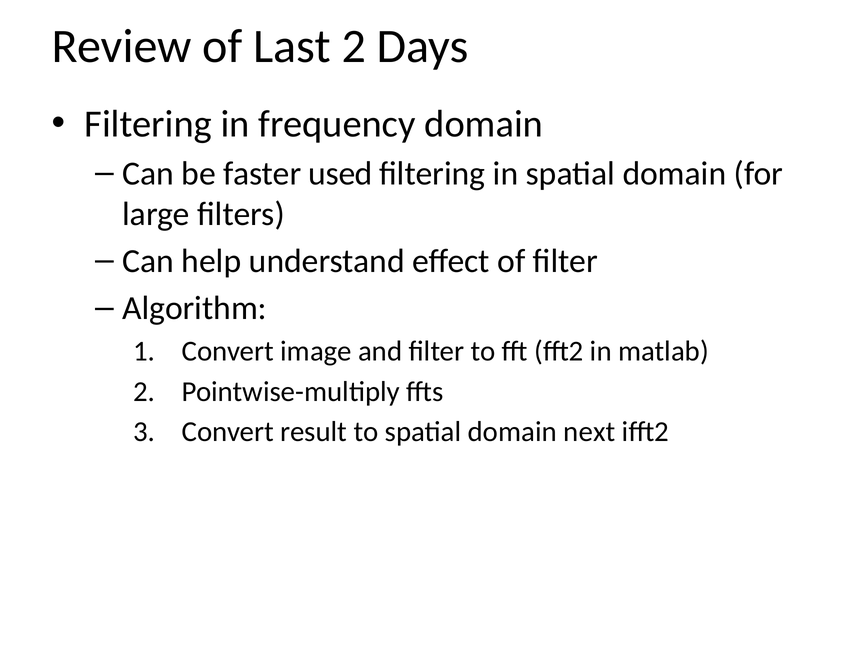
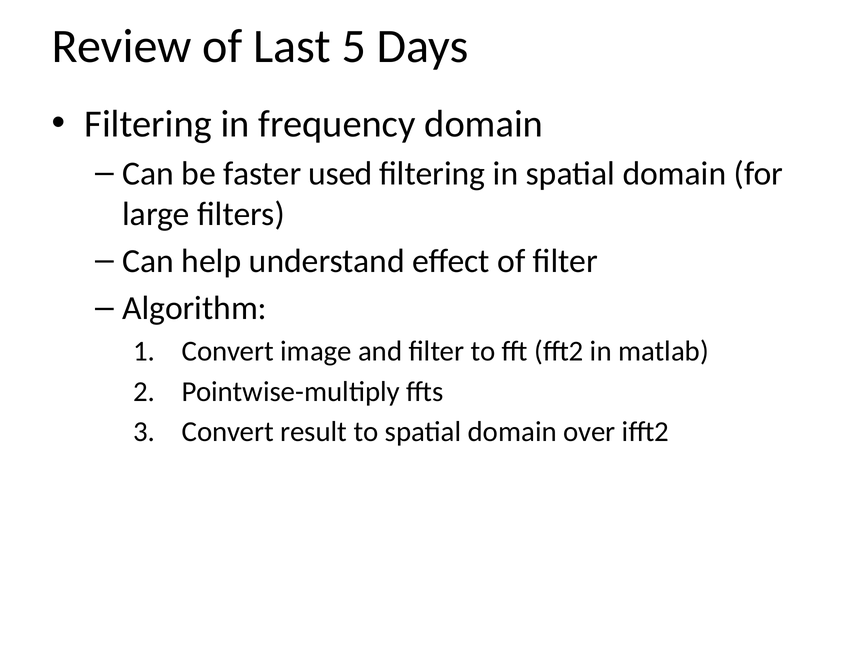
Last 2: 2 -> 5 (354, 47)
next: next -> over (589, 432)
